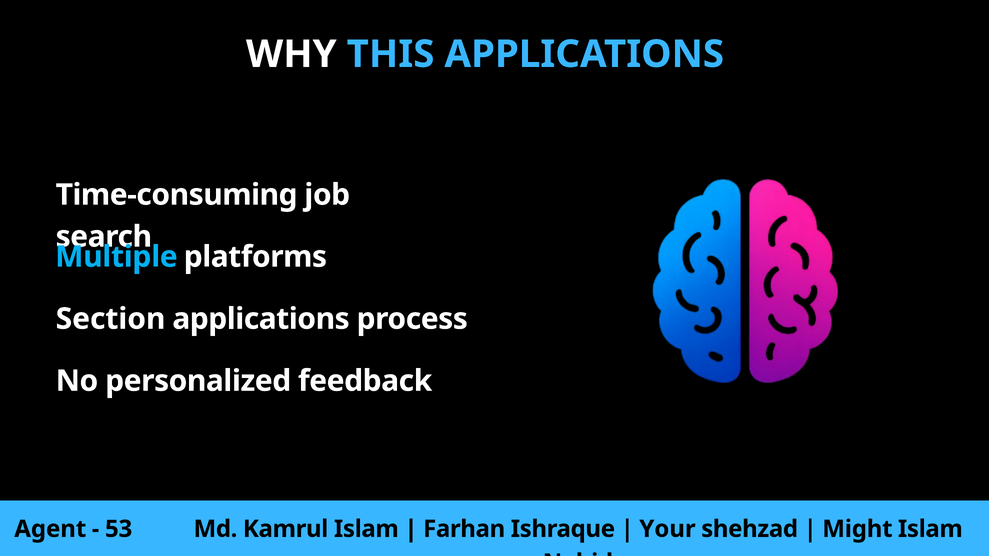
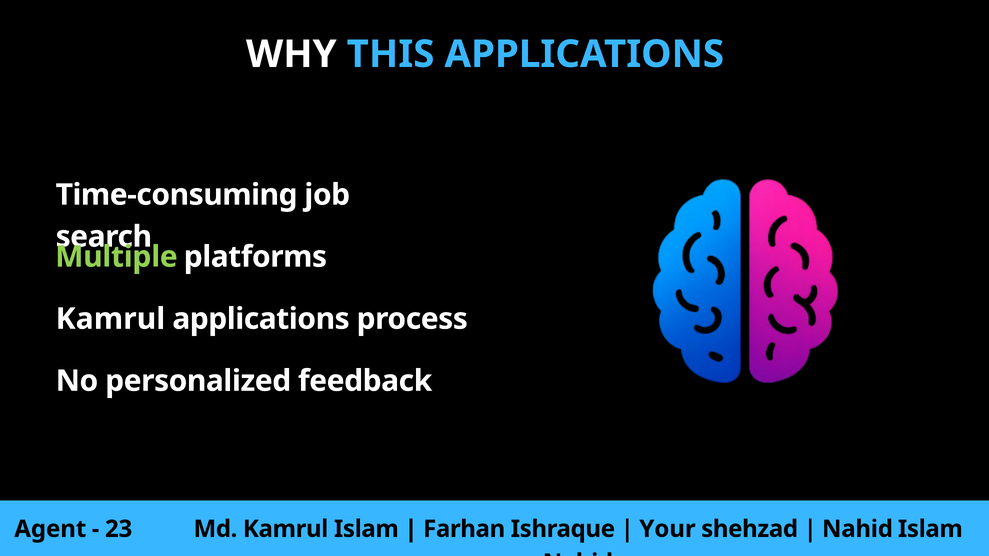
Multiple colour: light blue -> light green (116, 257)
Section: Section -> Kamrul (110, 319)
53: 53 -> 23 (119, 529)
Might: Might -> Nahid (857, 529)
